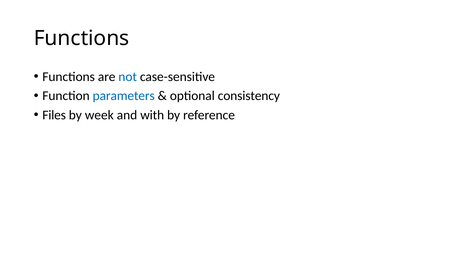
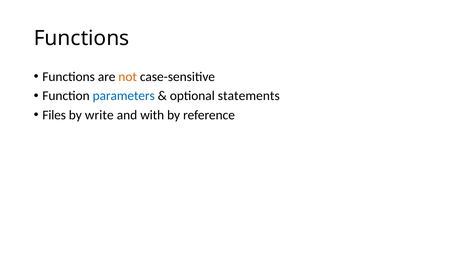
not colour: blue -> orange (128, 77)
consistency: consistency -> statements (249, 96)
week: week -> write (99, 115)
